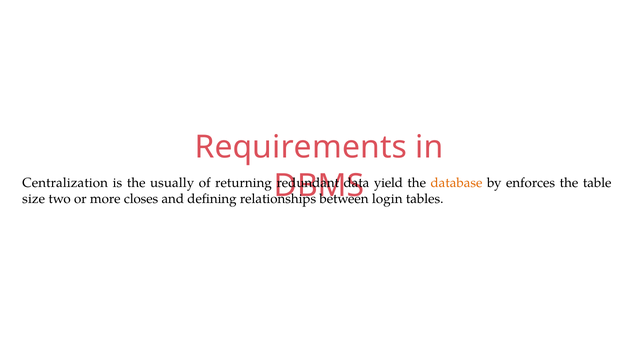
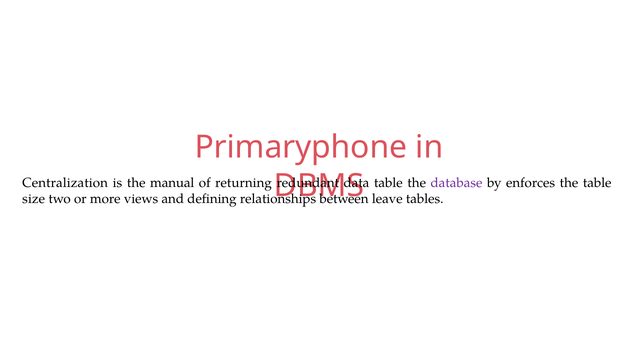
Requirements: Requirements -> Primaryphone (301, 147)
usually: usually -> manual (172, 183)
yield: yield -> table (388, 183)
database colour: orange -> purple (457, 183)
closes: closes -> views (141, 199)
login: login -> leave (387, 199)
